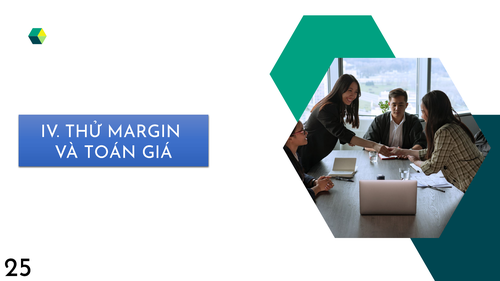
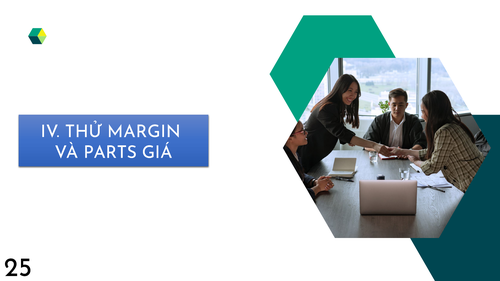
TOÁN: TOÁN -> PARTS (110, 152)
